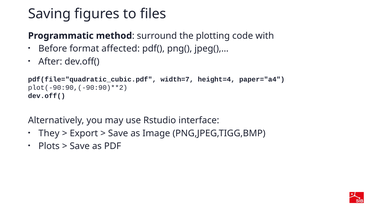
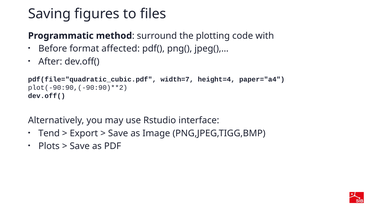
They: They -> Tend (49, 133)
